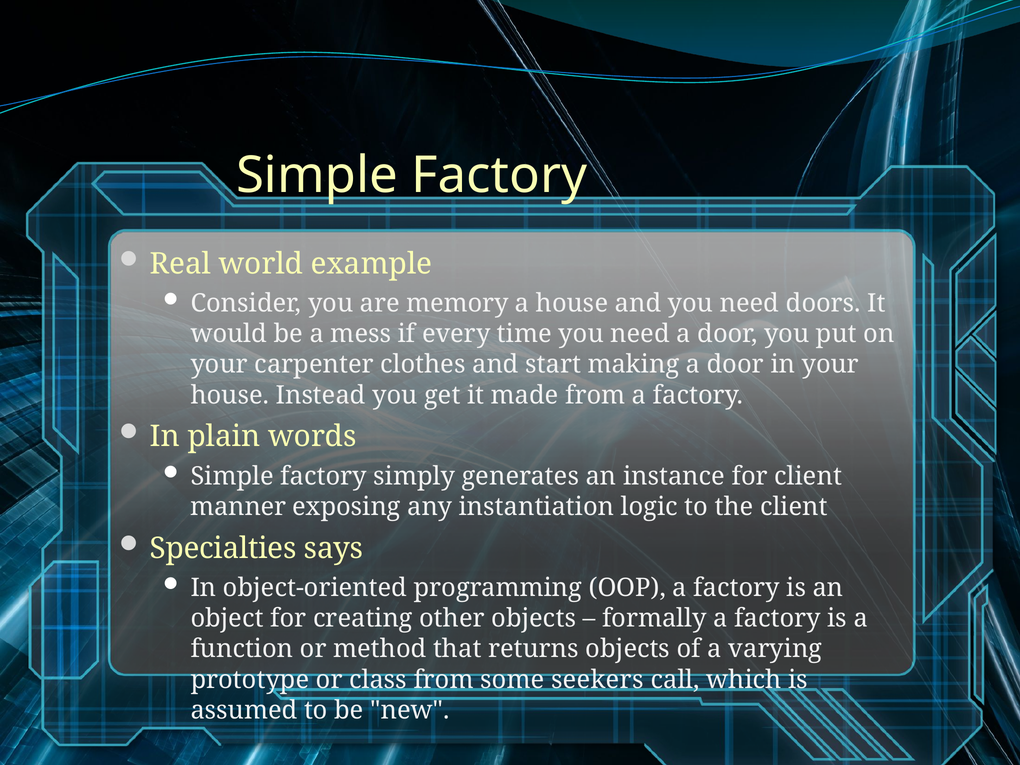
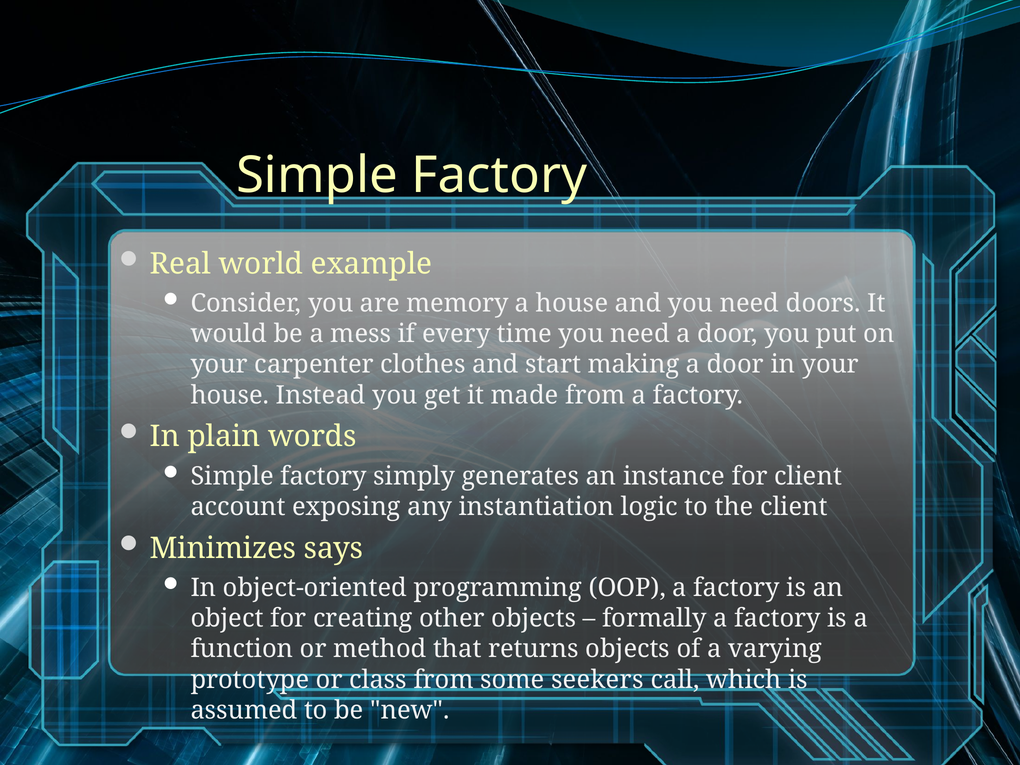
manner: manner -> account (238, 507)
Specialties: Specialties -> Minimizes (223, 548)
